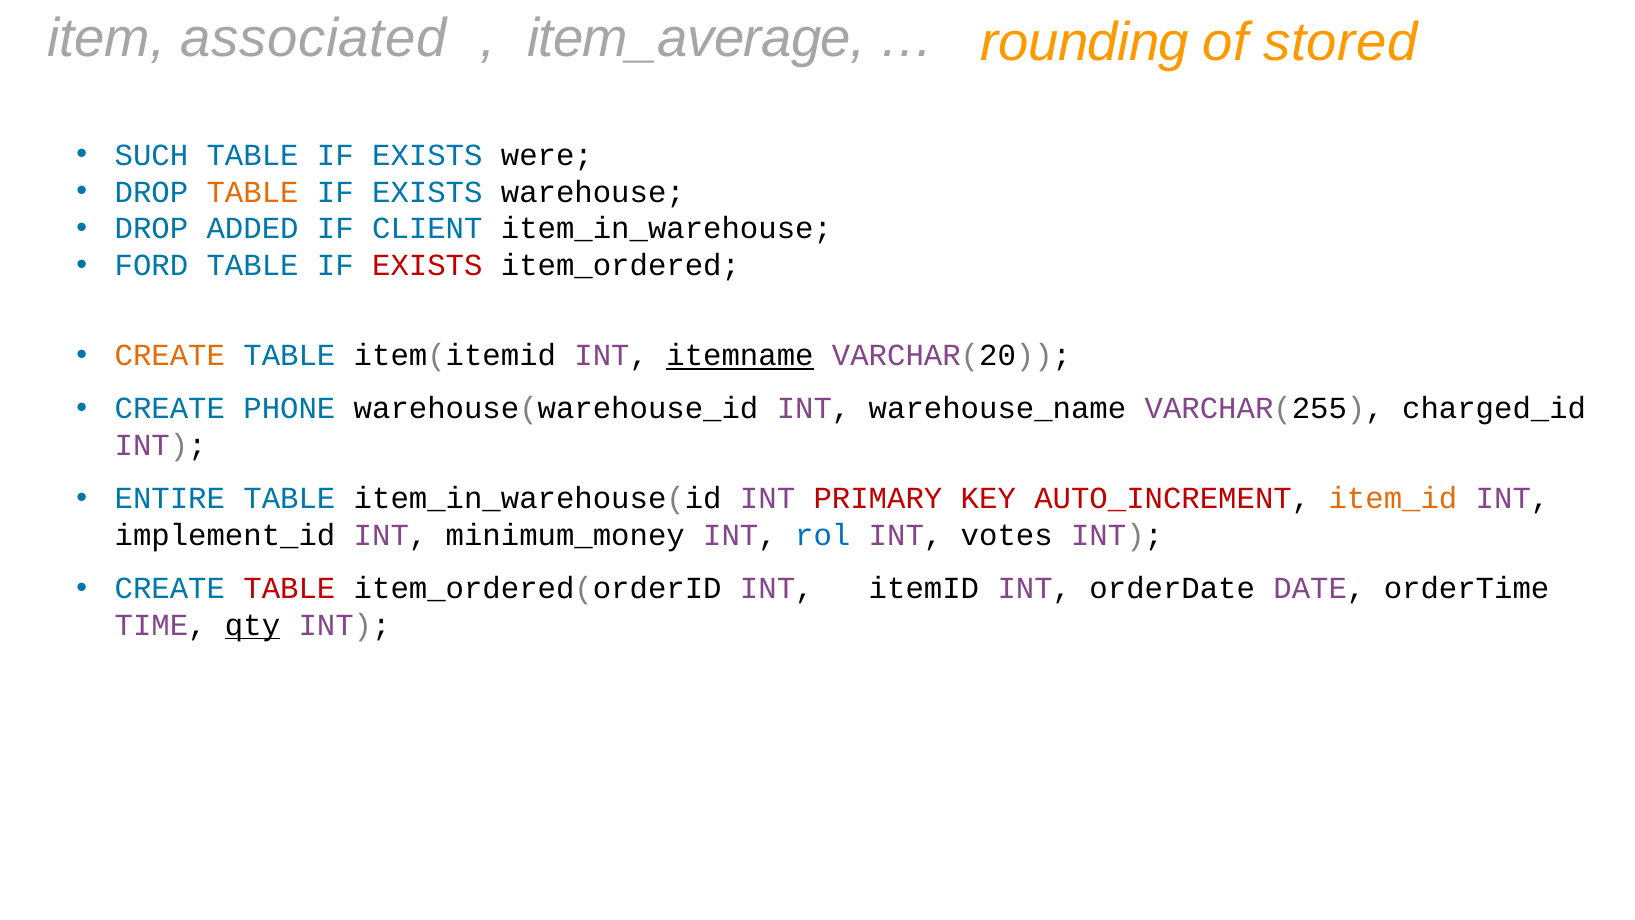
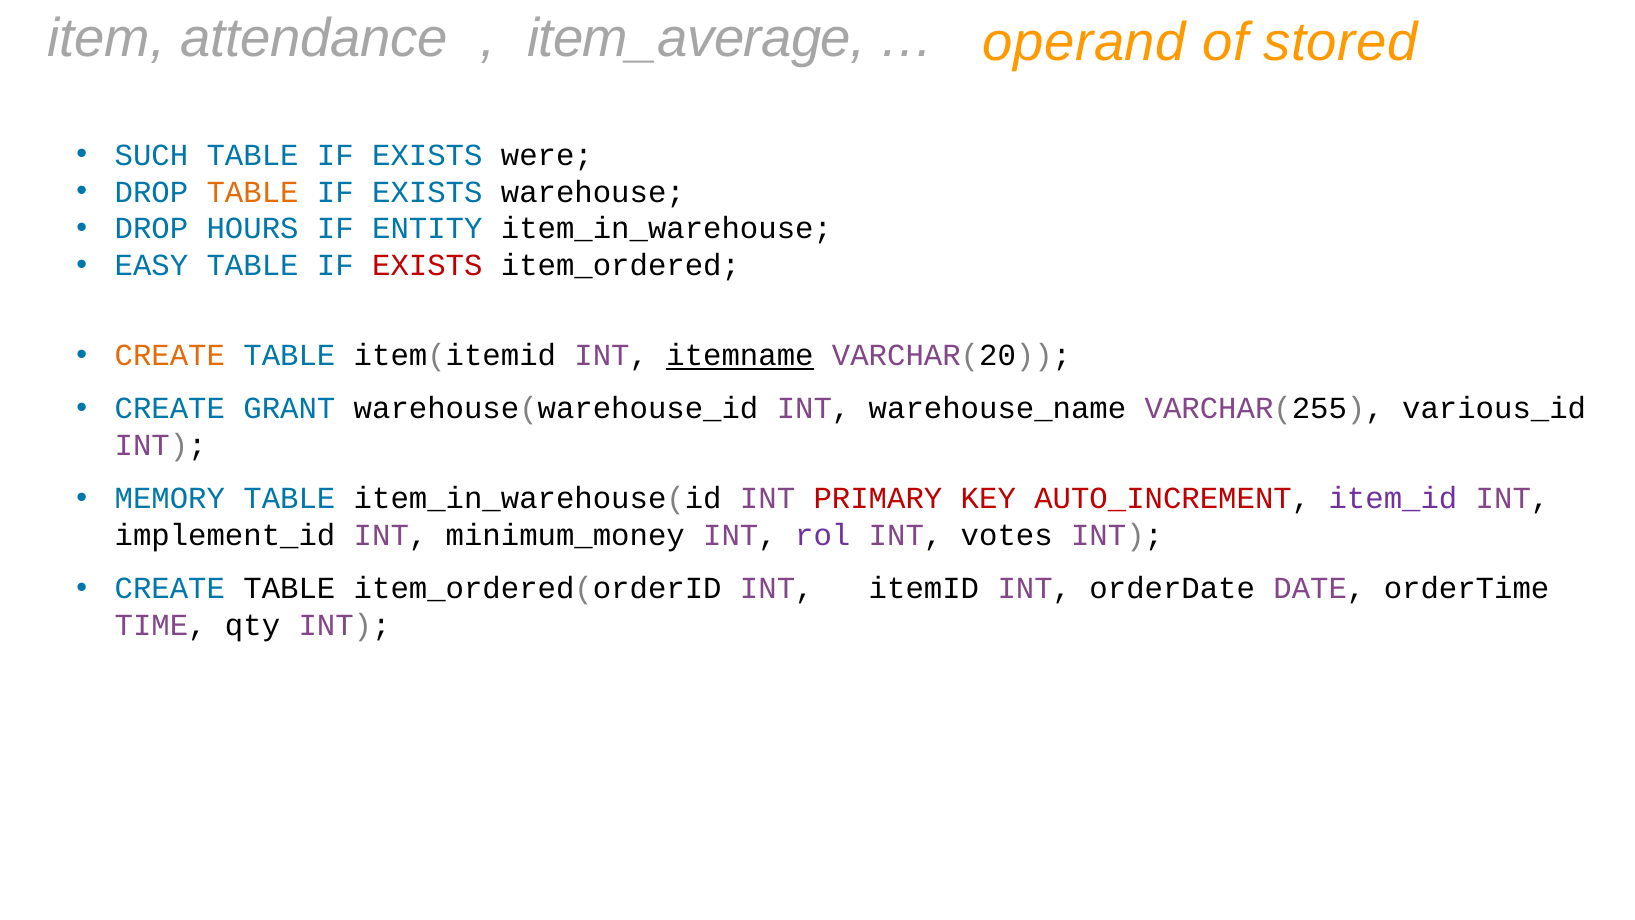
associated: associated -> attendance (314, 39)
rounding: rounding -> operand (1084, 43)
ADDED: ADDED -> HOURS (253, 229)
CLIENT: CLIENT -> ENTITY (427, 229)
FORD: FORD -> EASY (151, 266)
PHONE: PHONE -> GRANT (289, 409)
charged_id: charged_id -> various_id (1494, 409)
ENTIRE: ENTIRE -> MEMORY (170, 498)
item_id colour: orange -> purple (1393, 498)
rol colour: blue -> purple (823, 535)
TABLE colour: red -> black (289, 588)
qty underline: present -> none (253, 625)
